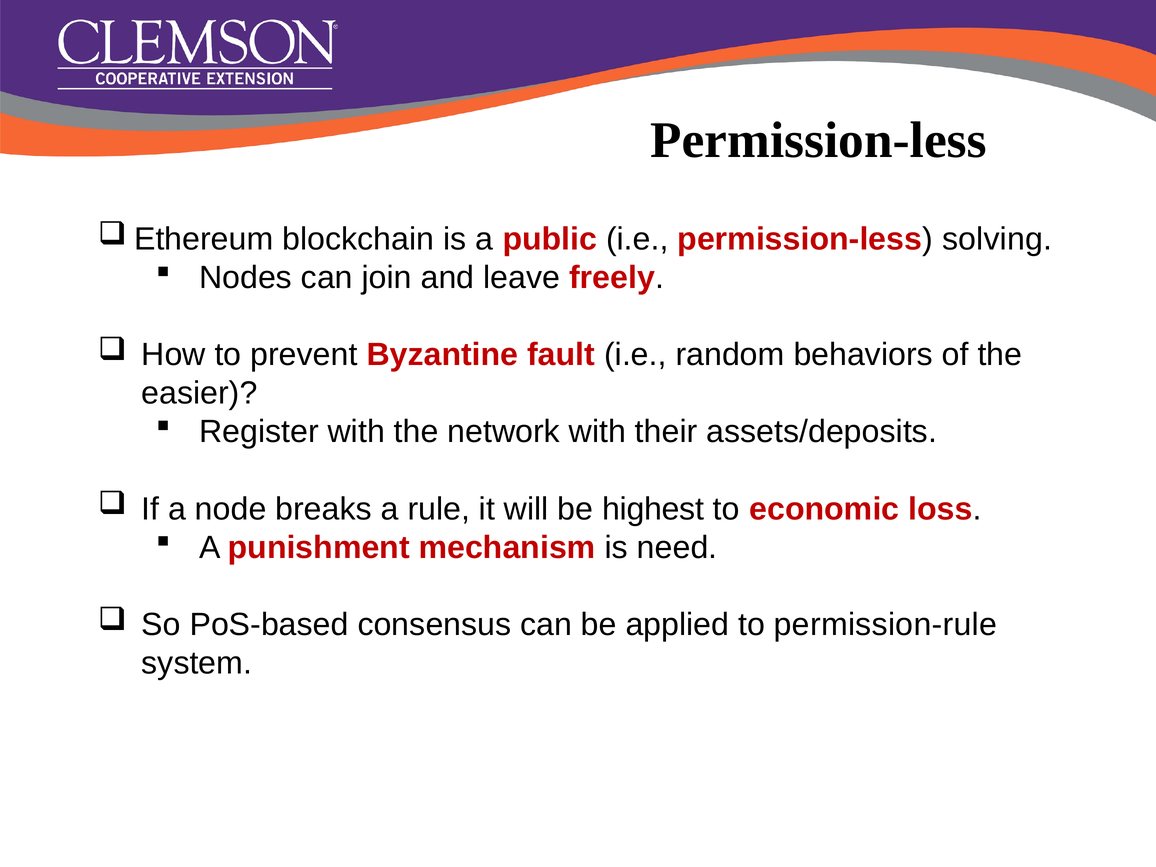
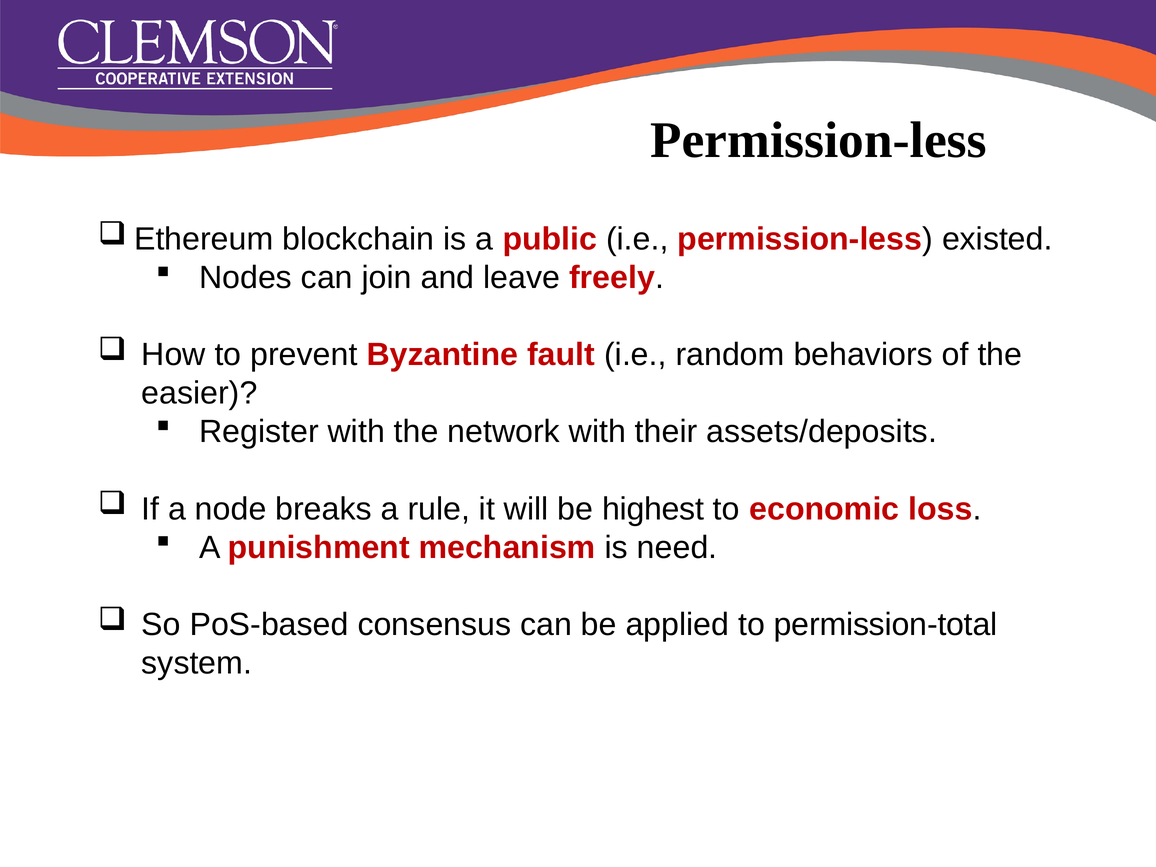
solving: solving -> existed (997, 239)
permission-rule: permission-rule -> permission-total (886, 625)
